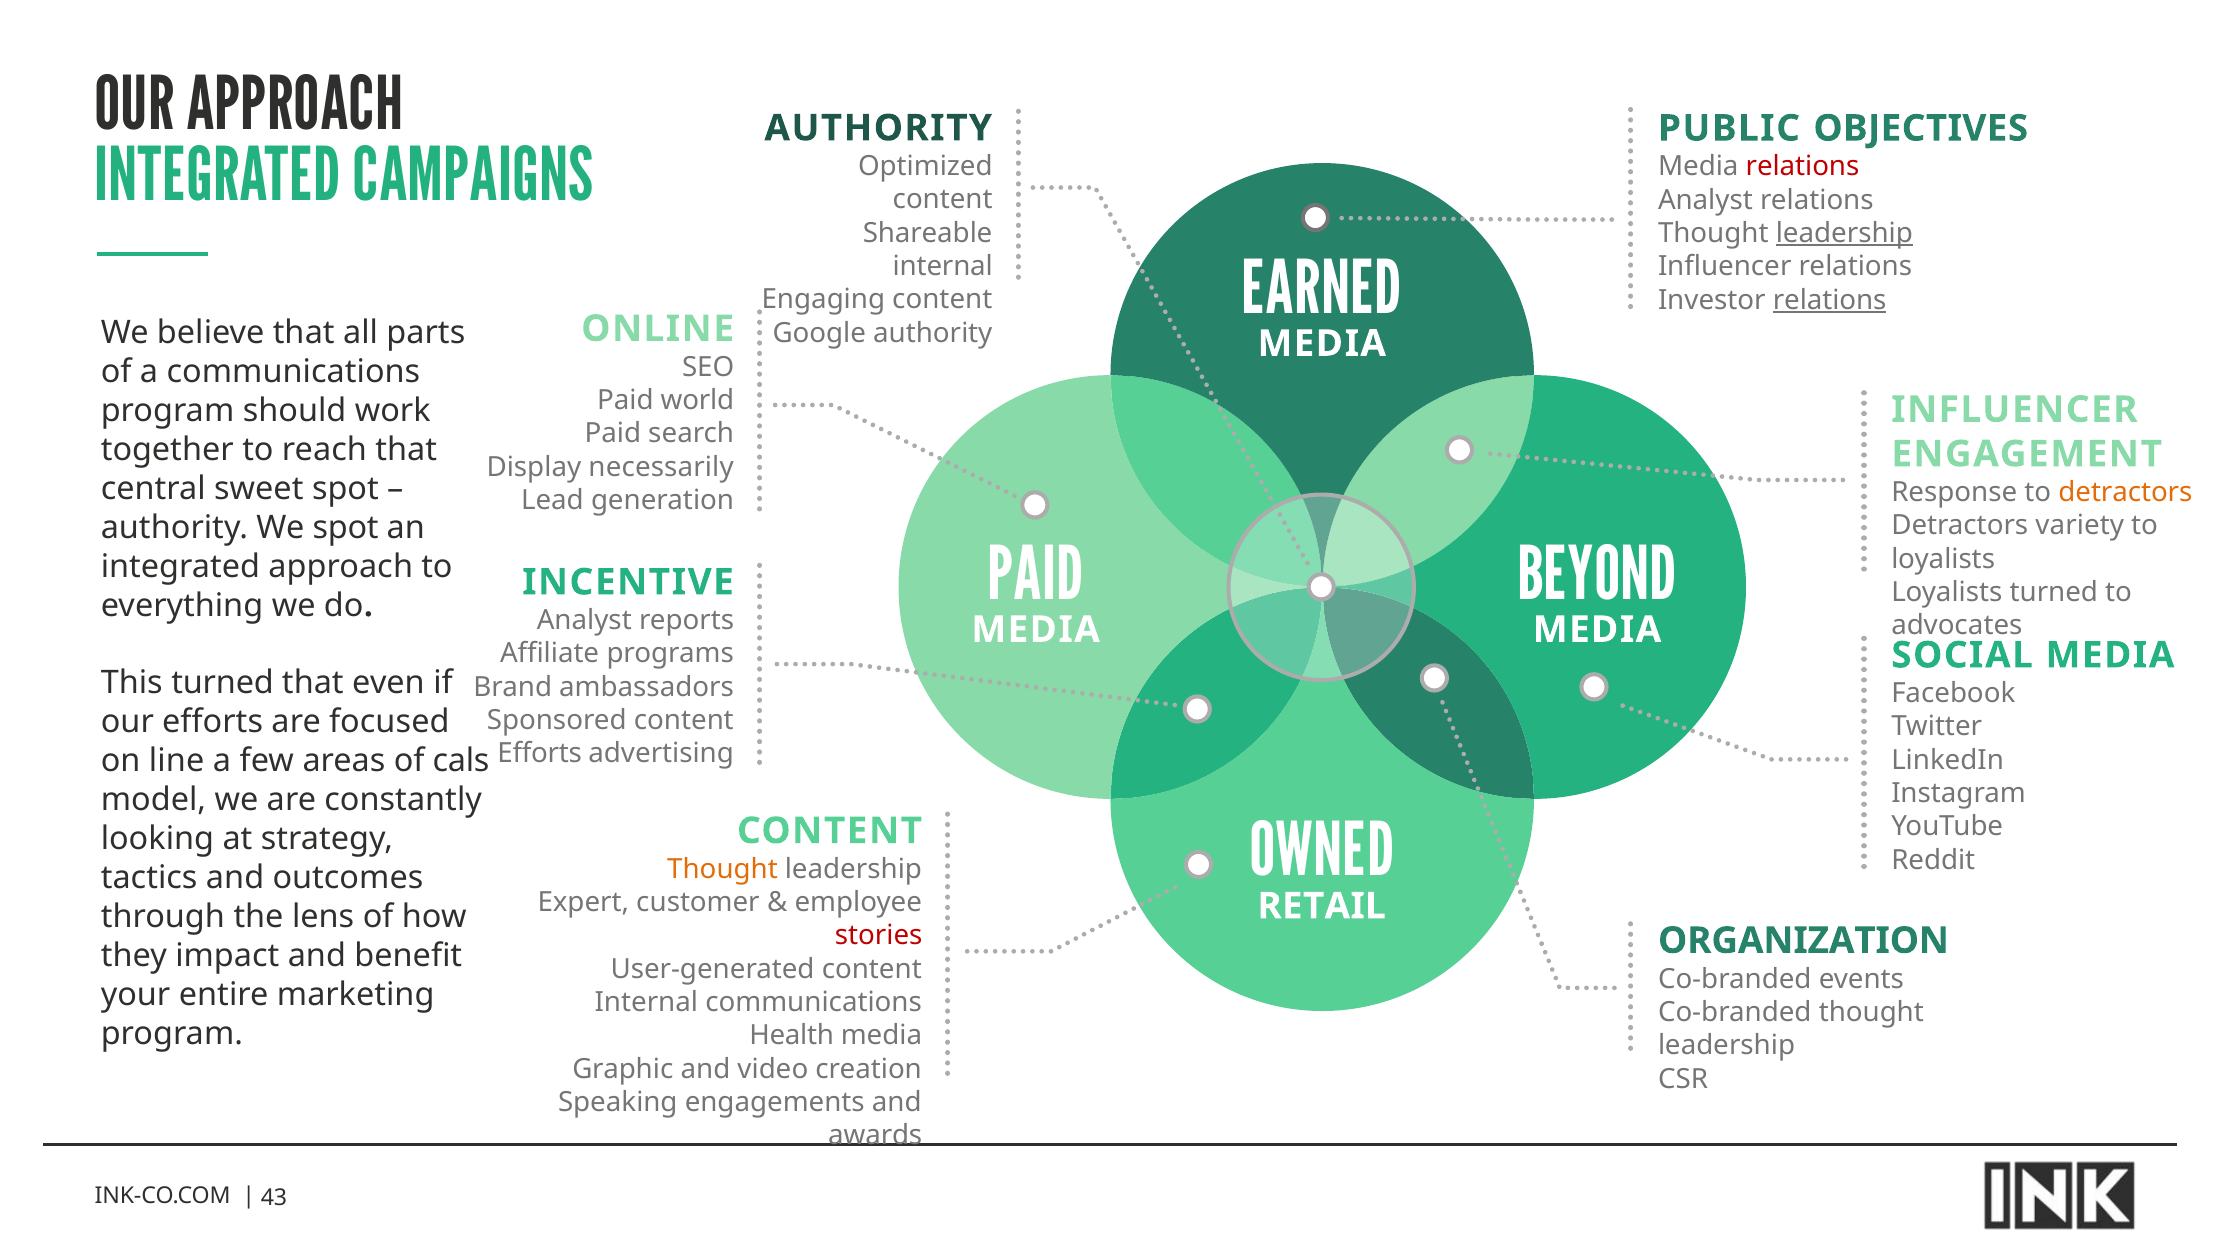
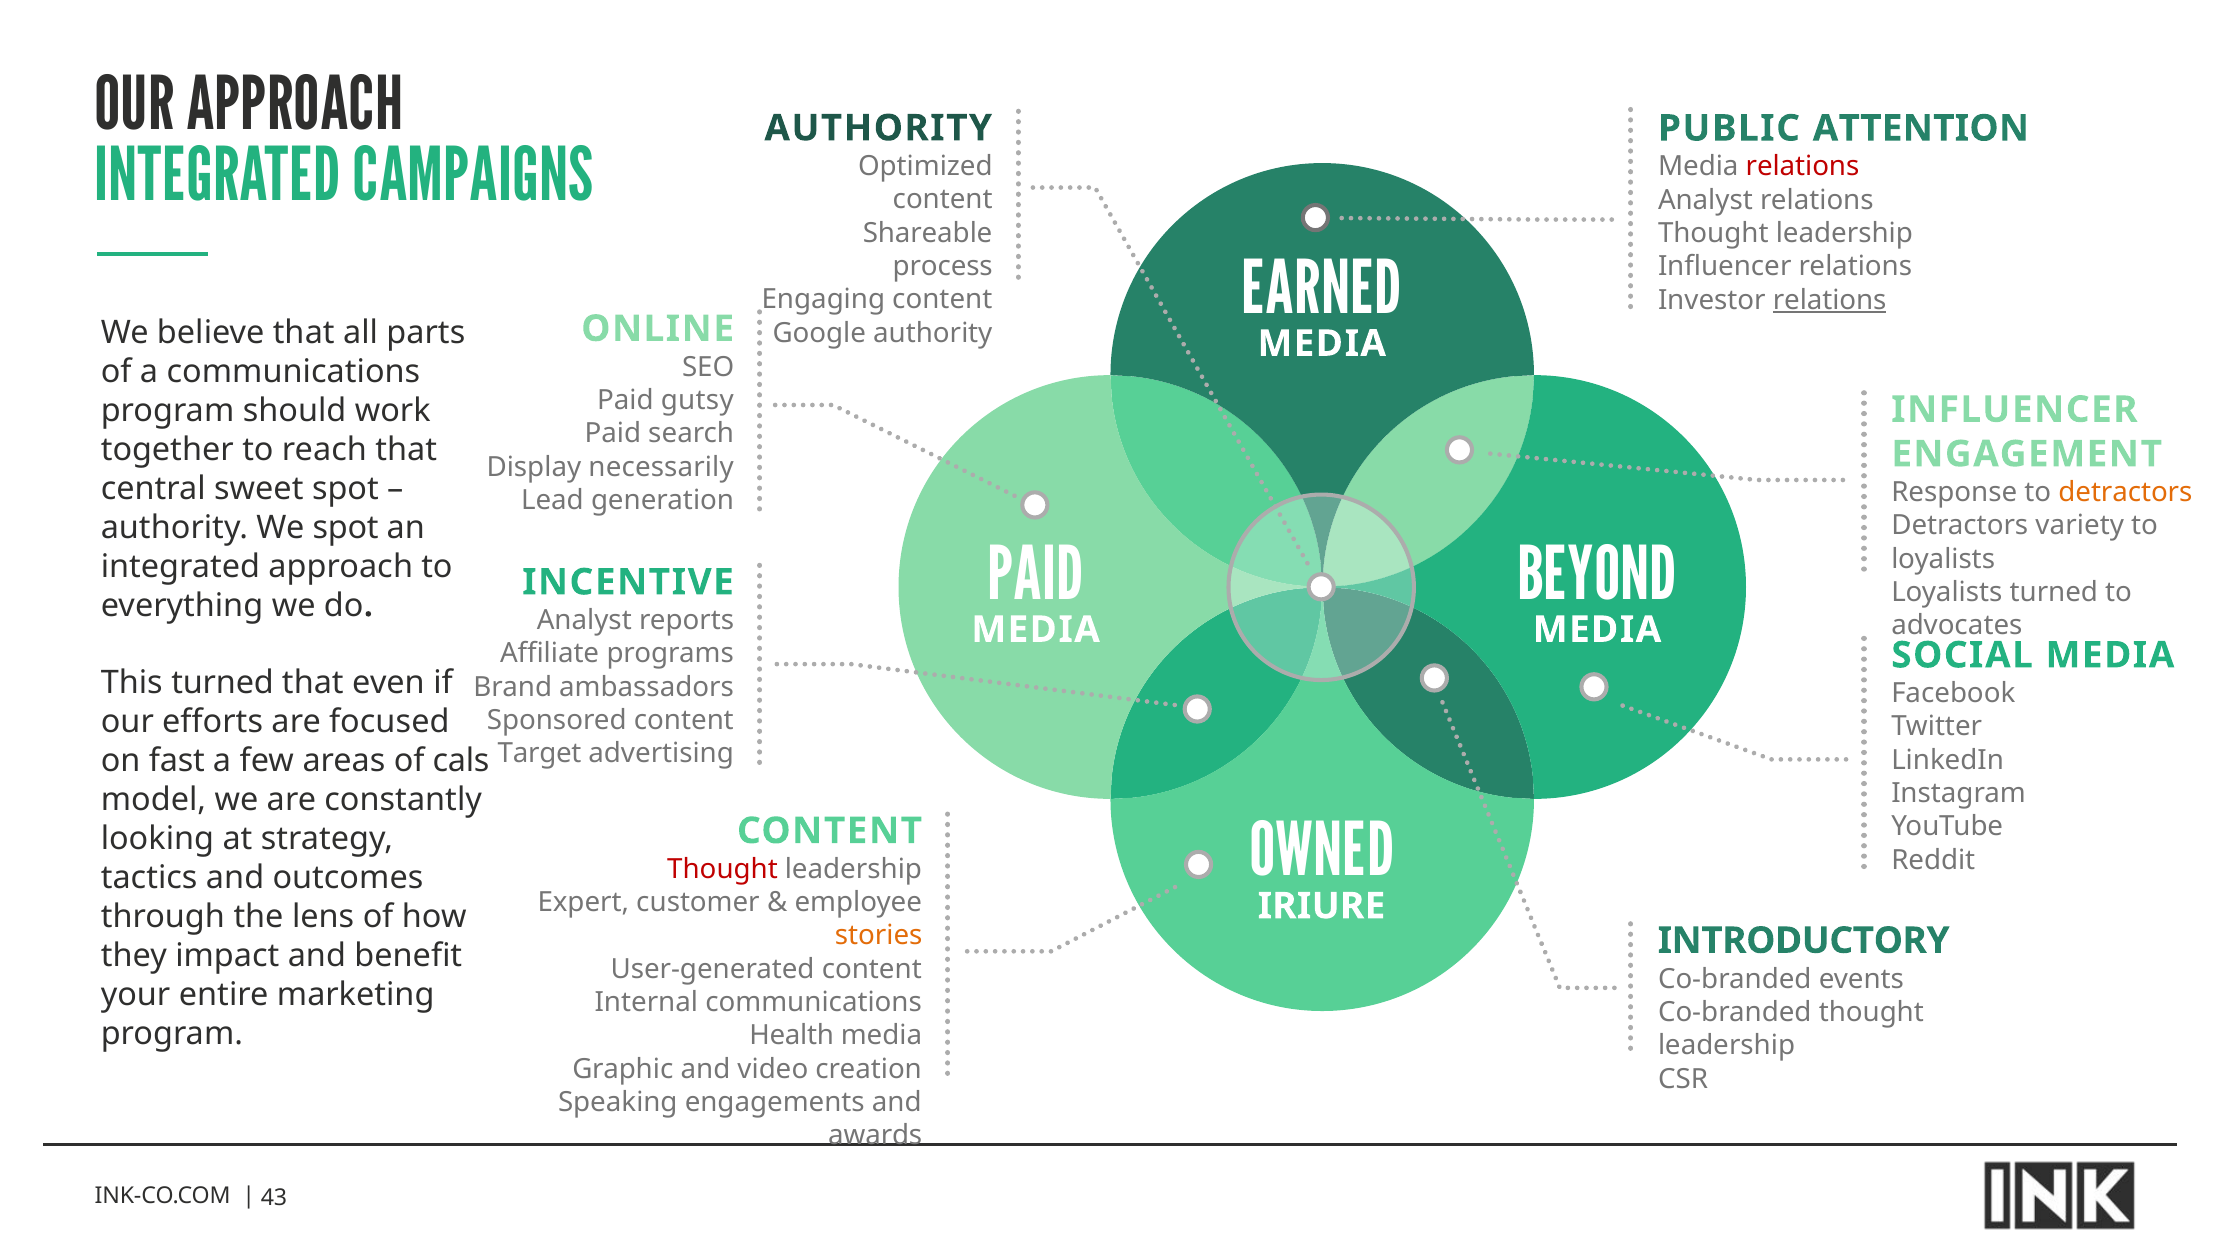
OBJECTIVES: OBJECTIVES -> ATTENTION (1921, 128)
leadership underline: present -> none (1844, 233)
internal: internal -> process (943, 266)
world: world -> gutsy (697, 400)
Efforts: Efforts -> Target (540, 753)
line: line -> fast (177, 761)
Thought colour: orange -> red (723, 869)
RETAIL: RETAIL -> IRIURE (1322, 906)
stories colour: red -> orange (879, 935)
ORGANIZATION: ORGANIZATION -> INTRODUCTORY (1804, 940)
